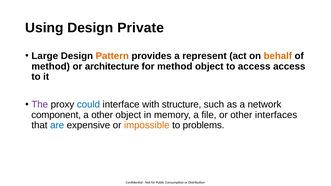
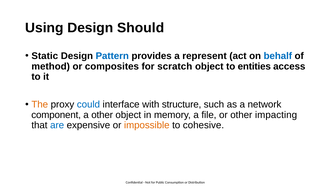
Private: Private -> Should (141, 28)
Large: Large -> Static (45, 56)
Pattern colour: orange -> blue (112, 56)
behalf colour: orange -> blue (278, 56)
architecture: architecture -> composites (112, 66)
for method: method -> scratch (175, 66)
to access: access -> entities (254, 66)
The colour: purple -> orange (40, 105)
interfaces: interfaces -> impacting (276, 115)
problems: problems -> cohesive (203, 125)
